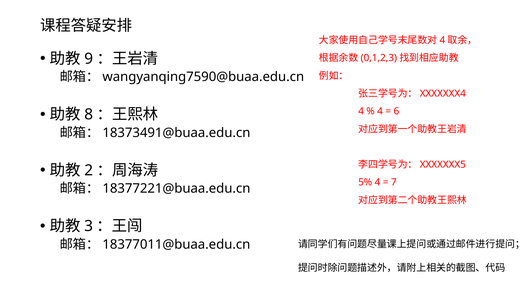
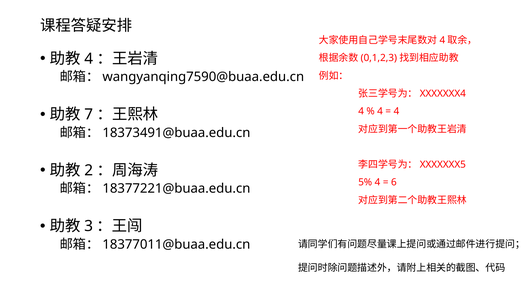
9: 9 -> 4 (89, 59)
8: 8 -> 7 (89, 114)
6: 6 -> 4 (396, 111)
7: 7 -> 6 (394, 182)
